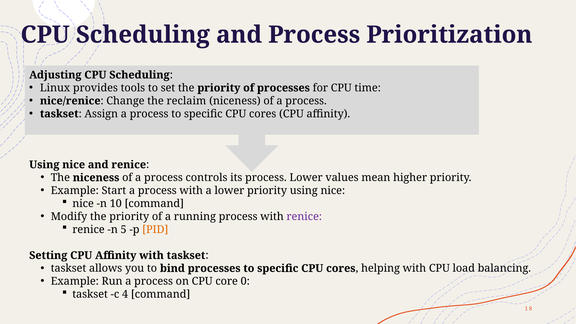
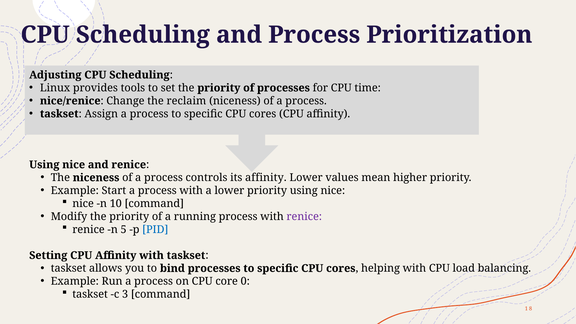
its process: process -> affinity (266, 178)
PID colour: orange -> blue (155, 229)
4: 4 -> 3 (125, 294)
